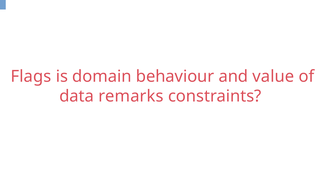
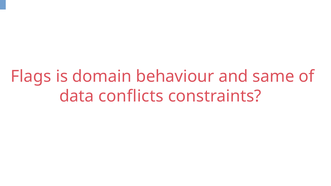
value: value -> same (273, 76)
remarks: remarks -> conflicts (131, 96)
